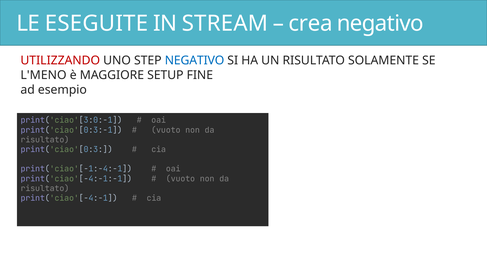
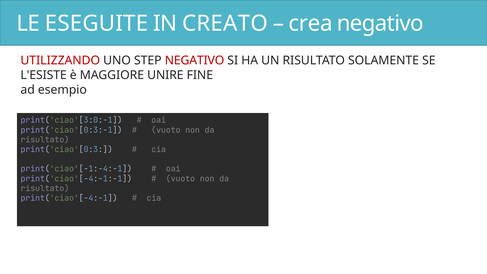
STREAM: STREAM -> CREATO (225, 23)
NEGATIVO colour: blue -> red (195, 61)
L'MENO: L'MENO -> L'ESISTE (44, 75)
SETUP: SETUP -> UNIRE (165, 75)
